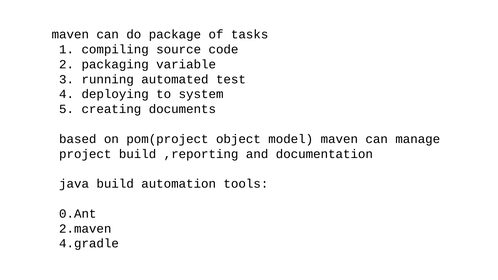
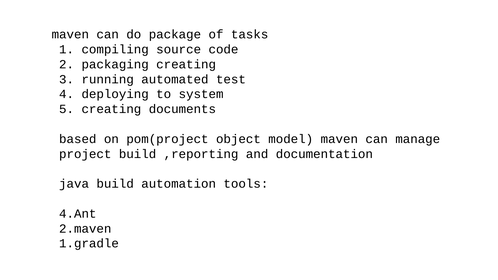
packaging variable: variable -> creating (186, 64)
0.Ant: 0.Ant -> 4.Ant (78, 214)
4.gradle: 4.gradle -> 1.gradle (89, 244)
